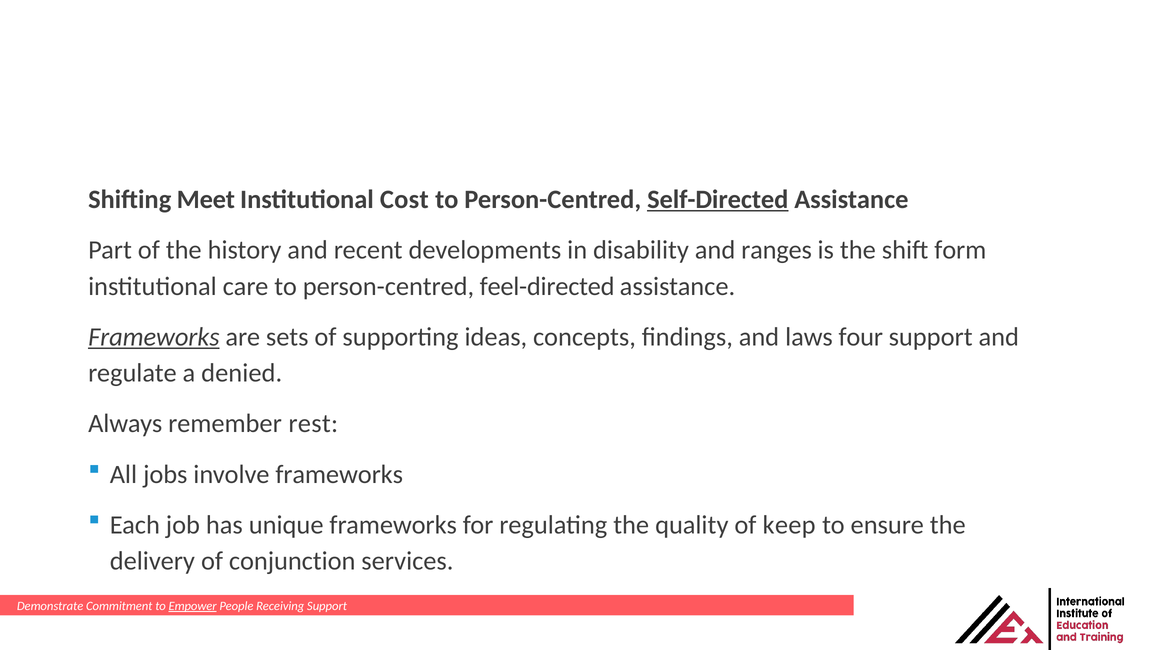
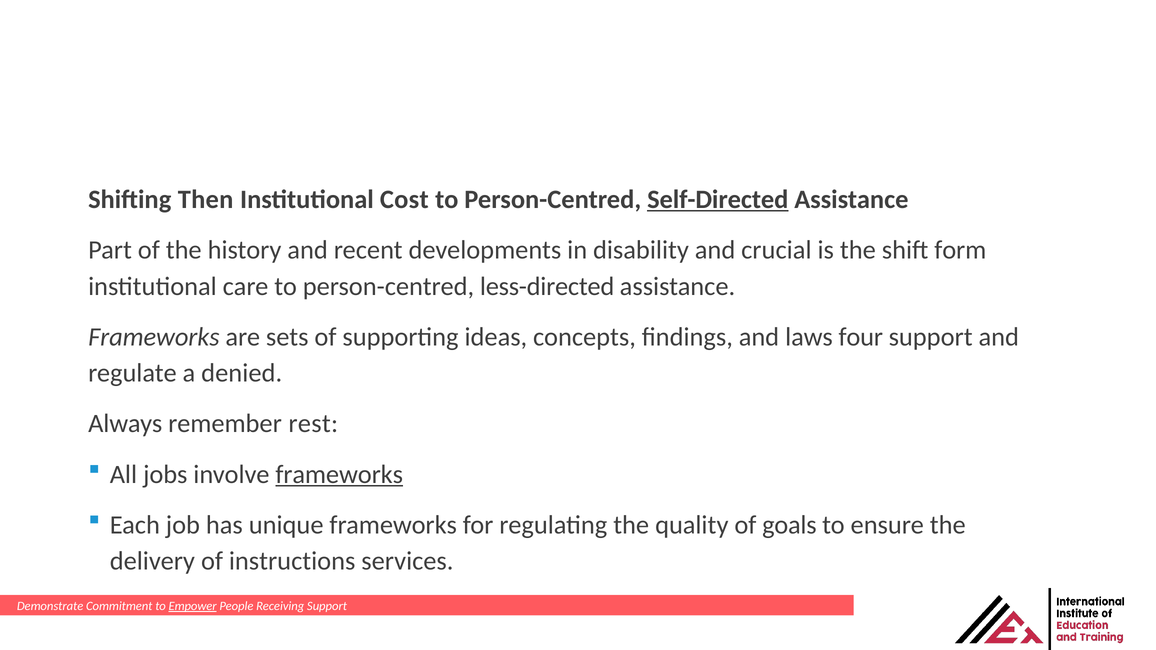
Meet: Meet -> Then (206, 200)
ranges: ranges -> crucial (776, 250)
feel-directed: feel-directed -> less-directed (547, 286)
Frameworks underline: present -> none (154, 337)
frameworks underline: none -> present (339, 475)
keep: keep -> goals (789, 525)
conjunction: conjunction -> instructions (292, 561)
